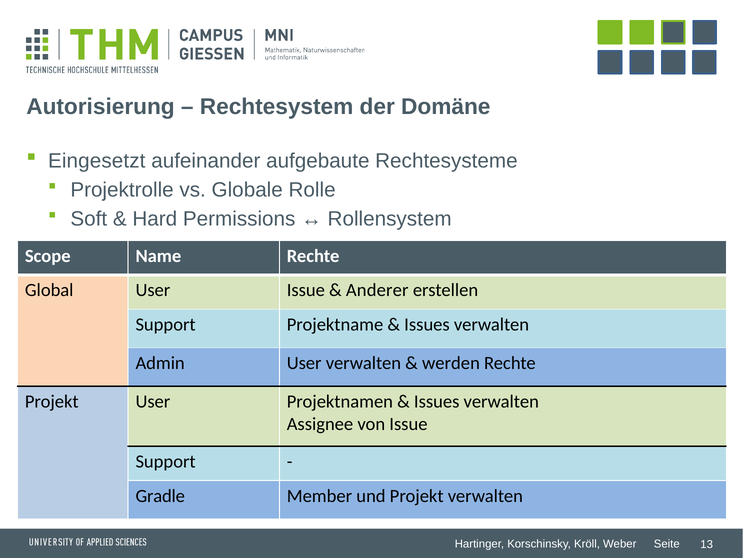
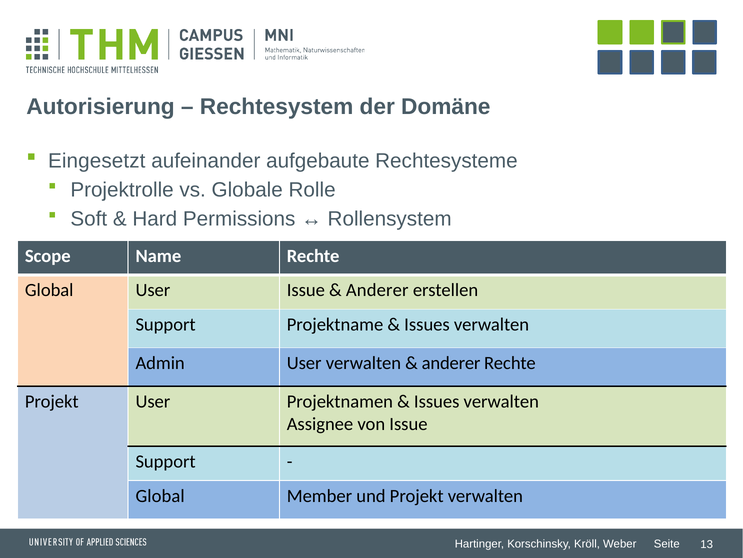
werden: werden -> anderer (451, 363)
Gradle: Gradle -> Global (160, 495)
